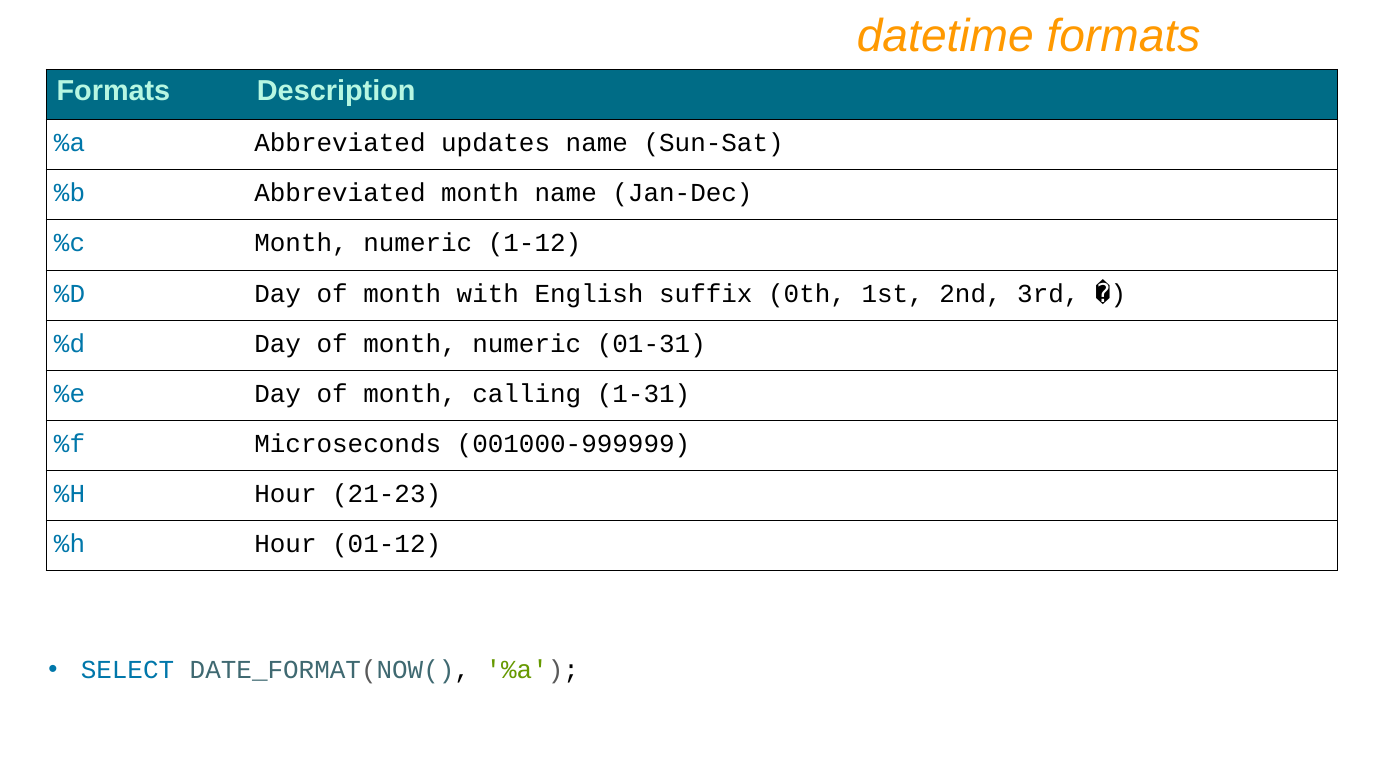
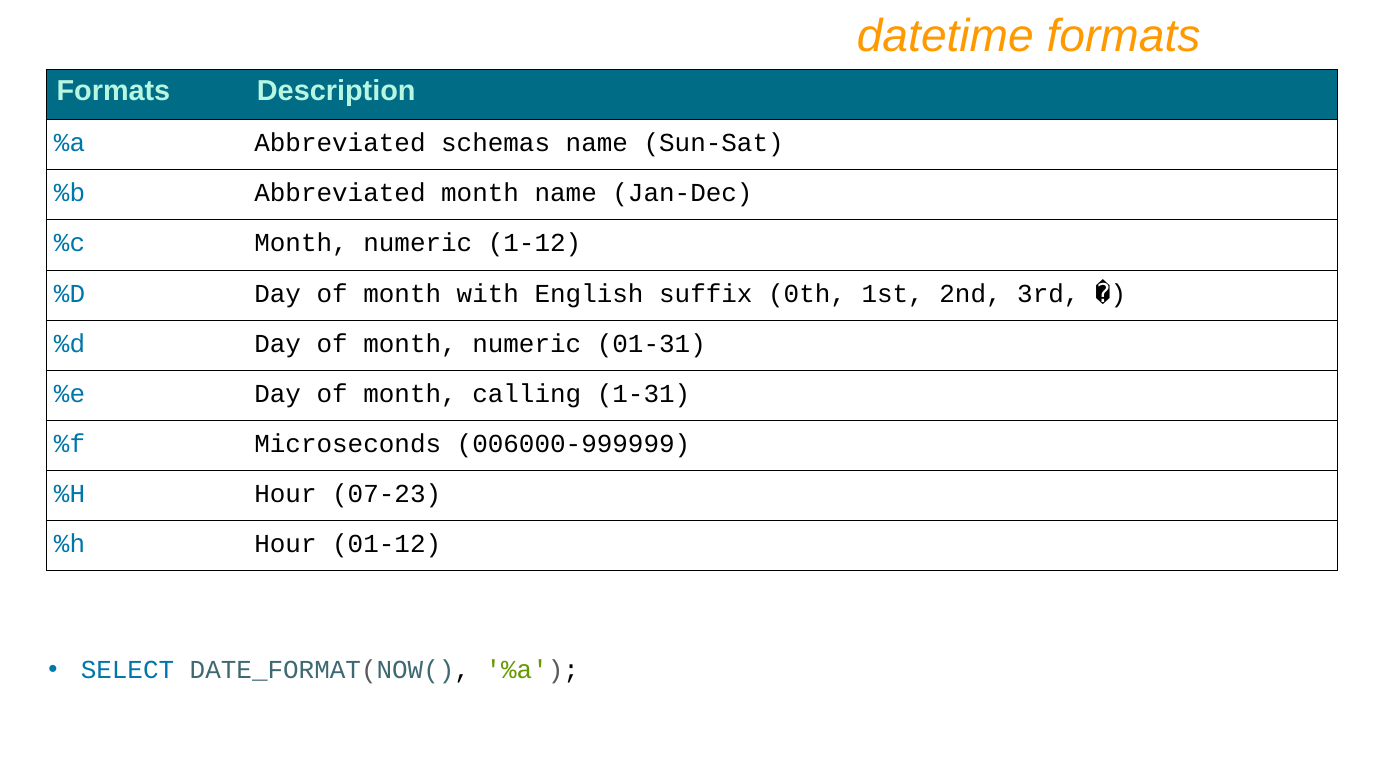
updates: updates -> schemas (496, 143)
001000-999999: 001000-999999 -> 006000-999999 (573, 444)
21-23: 21-23 -> 07-23 (387, 494)
